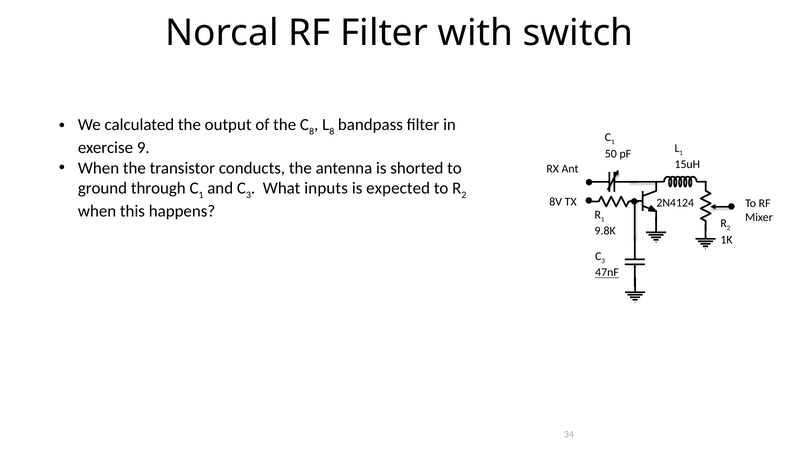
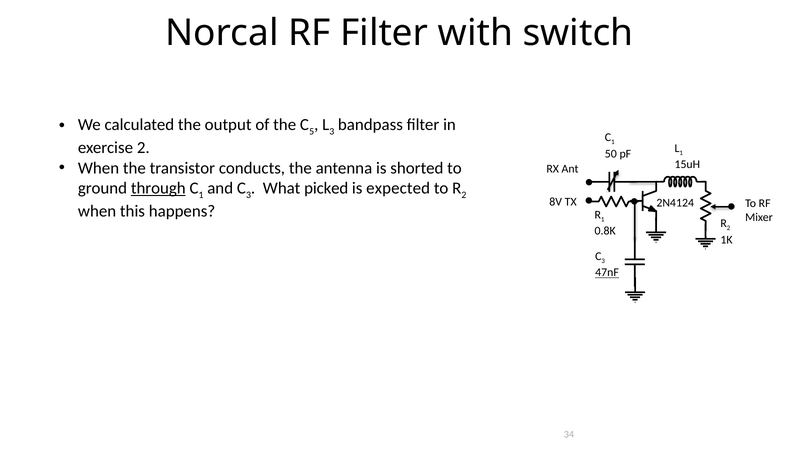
8: 8 -> 5 (312, 132)
8: 8 -> 3 (332, 132)
exercise 9: 9 -> 2 (143, 148)
through underline: none -> present (158, 189)
inputs: inputs -> picked (326, 189)
9.8K: 9.8K -> 0.8K (605, 231)
